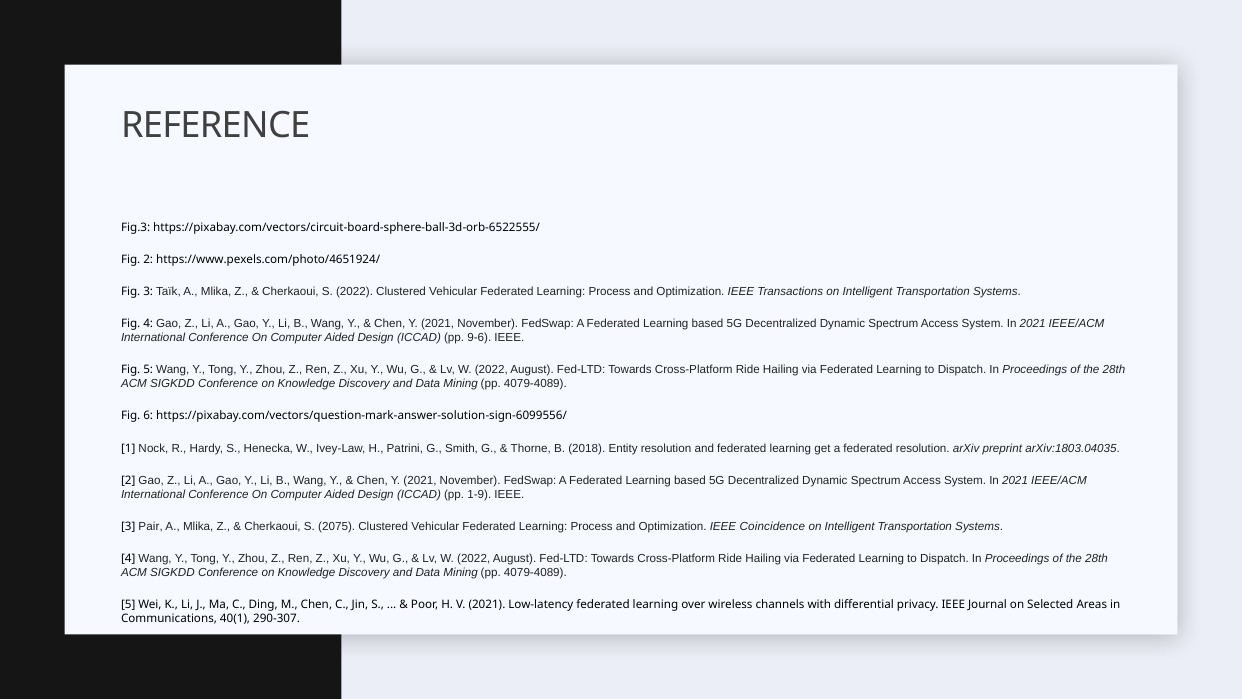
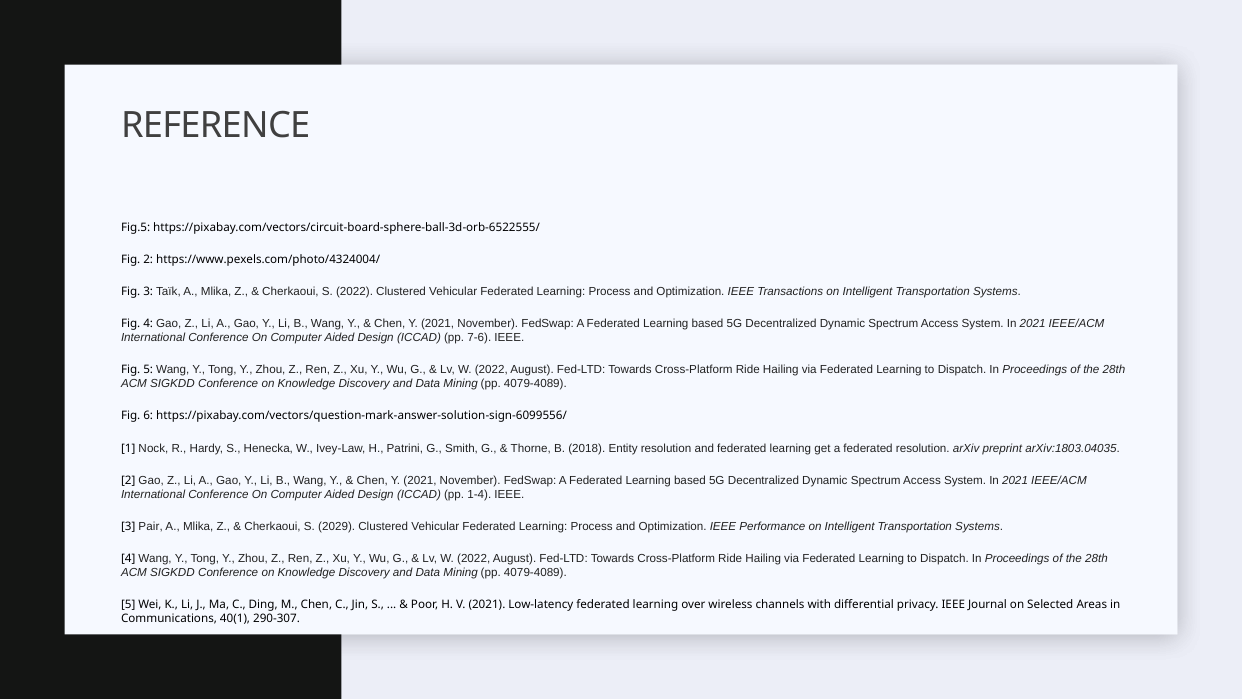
Fig.3: Fig.3 -> Fig.5 (136, 227)
https://www.pexels.com/photo/4651924/: https://www.pexels.com/photo/4651924/ -> https://www.pexels.com/photo/4324004/ (268, 259)
9-6: 9-6 -> 7-6 (479, 338)
1-9: 1-9 -> 1-4 (479, 494)
2075: 2075 -> 2029 (337, 526)
Coincidence: Coincidence -> Performance (772, 526)
